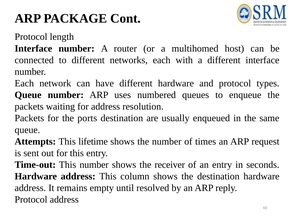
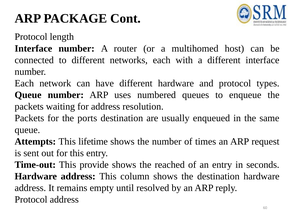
This number: number -> provide (94, 164)
receiver: receiver -> reached (170, 164)
